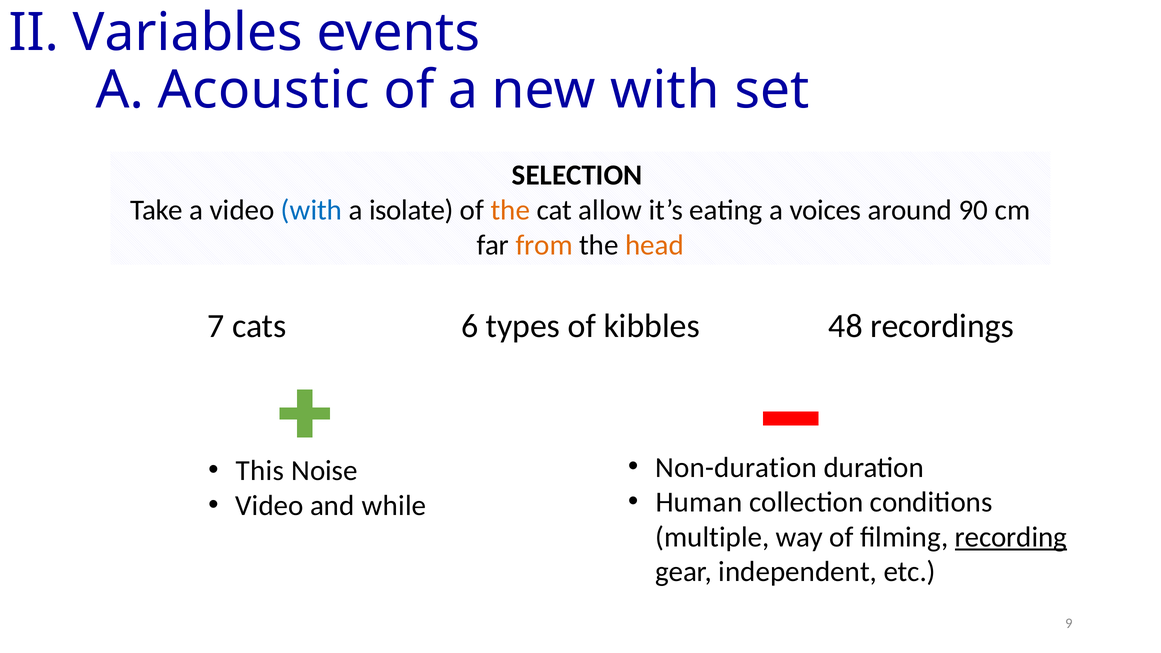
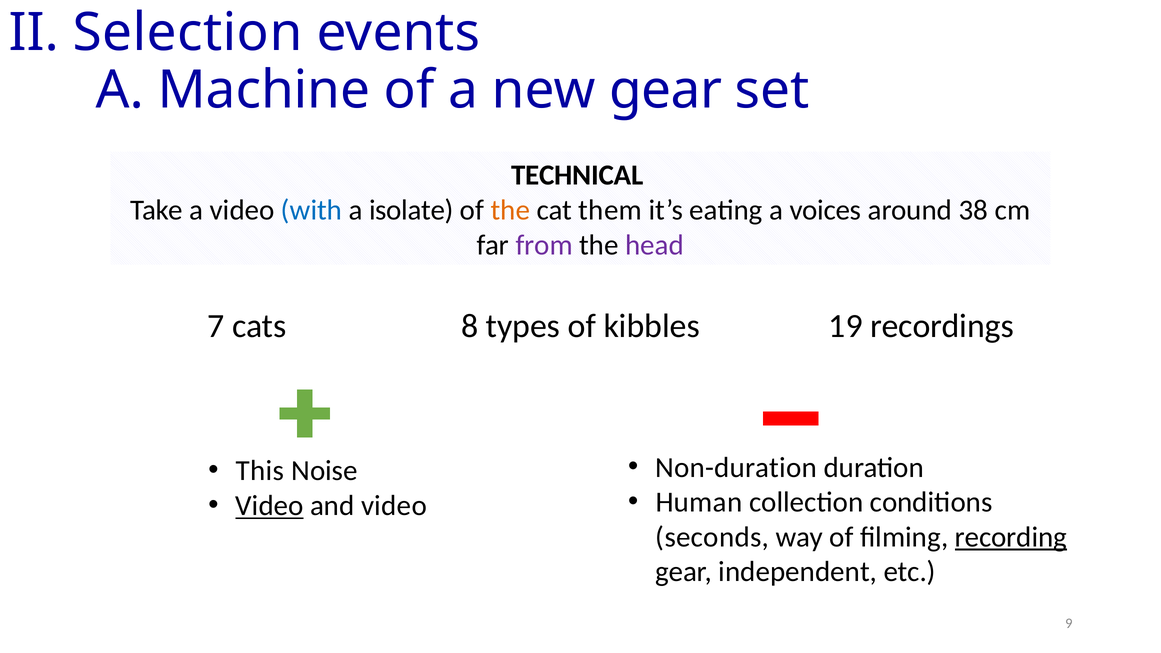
Variables: Variables -> Selection (188, 33)
Acoustic: Acoustic -> Machine (264, 90)
new with: with -> gear (666, 90)
SELECTION: SELECTION -> TECHNICAL (577, 175)
allow: allow -> them (610, 210)
90: 90 -> 38 (973, 210)
from colour: orange -> purple (544, 245)
head colour: orange -> purple (655, 245)
6: 6 -> 8 (470, 326)
48: 48 -> 19 (846, 326)
Video underline: none -> present (269, 506)
and while: while -> video (394, 506)
multiple: multiple -> seconds (712, 537)
